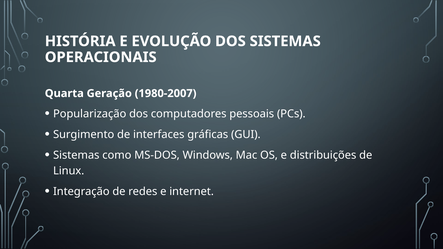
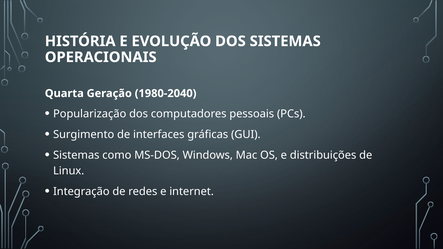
1980-2007: 1980-2007 -> 1980-2040 (166, 93)
